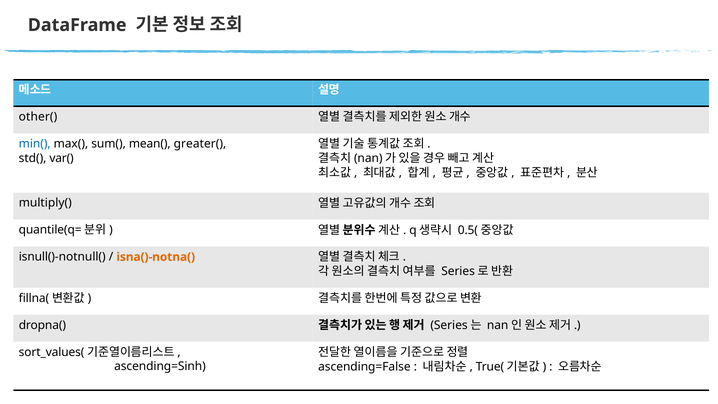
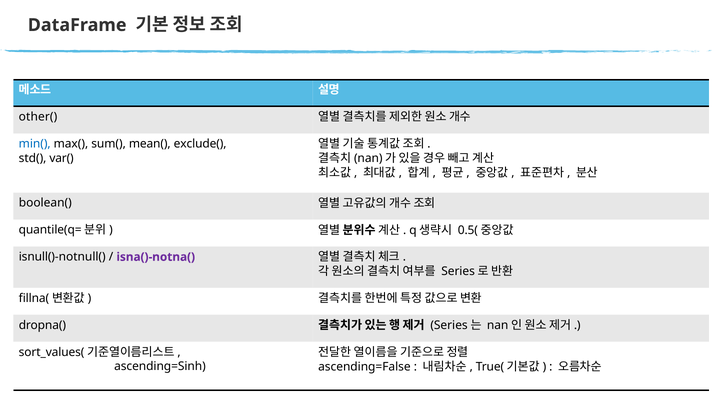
greater(: greater( -> exclude( (200, 144)
multiply(: multiply( -> boolean( (45, 203)
isna()-notna( colour: orange -> purple (156, 257)
